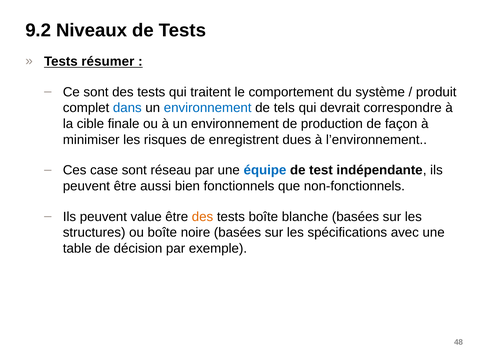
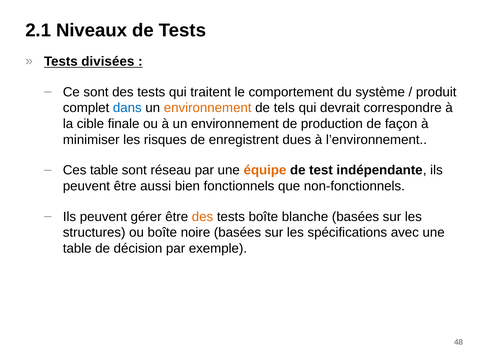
9.2: 9.2 -> 2.1 (38, 30)
résumer: résumer -> divisées (108, 61)
environnement colour: blue -> orange (208, 108)
Ces case: case -> table (104, 170)
équipe colour: blue -> orange (265, 170)
value: value -> gérer (146, 217)
